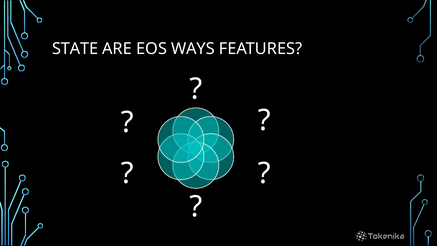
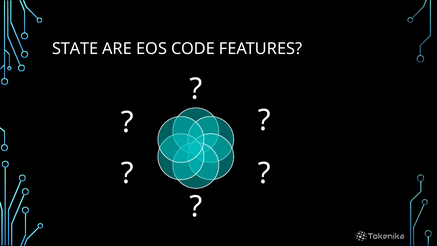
WAYS: WAYS -> CODE (193, 49)
